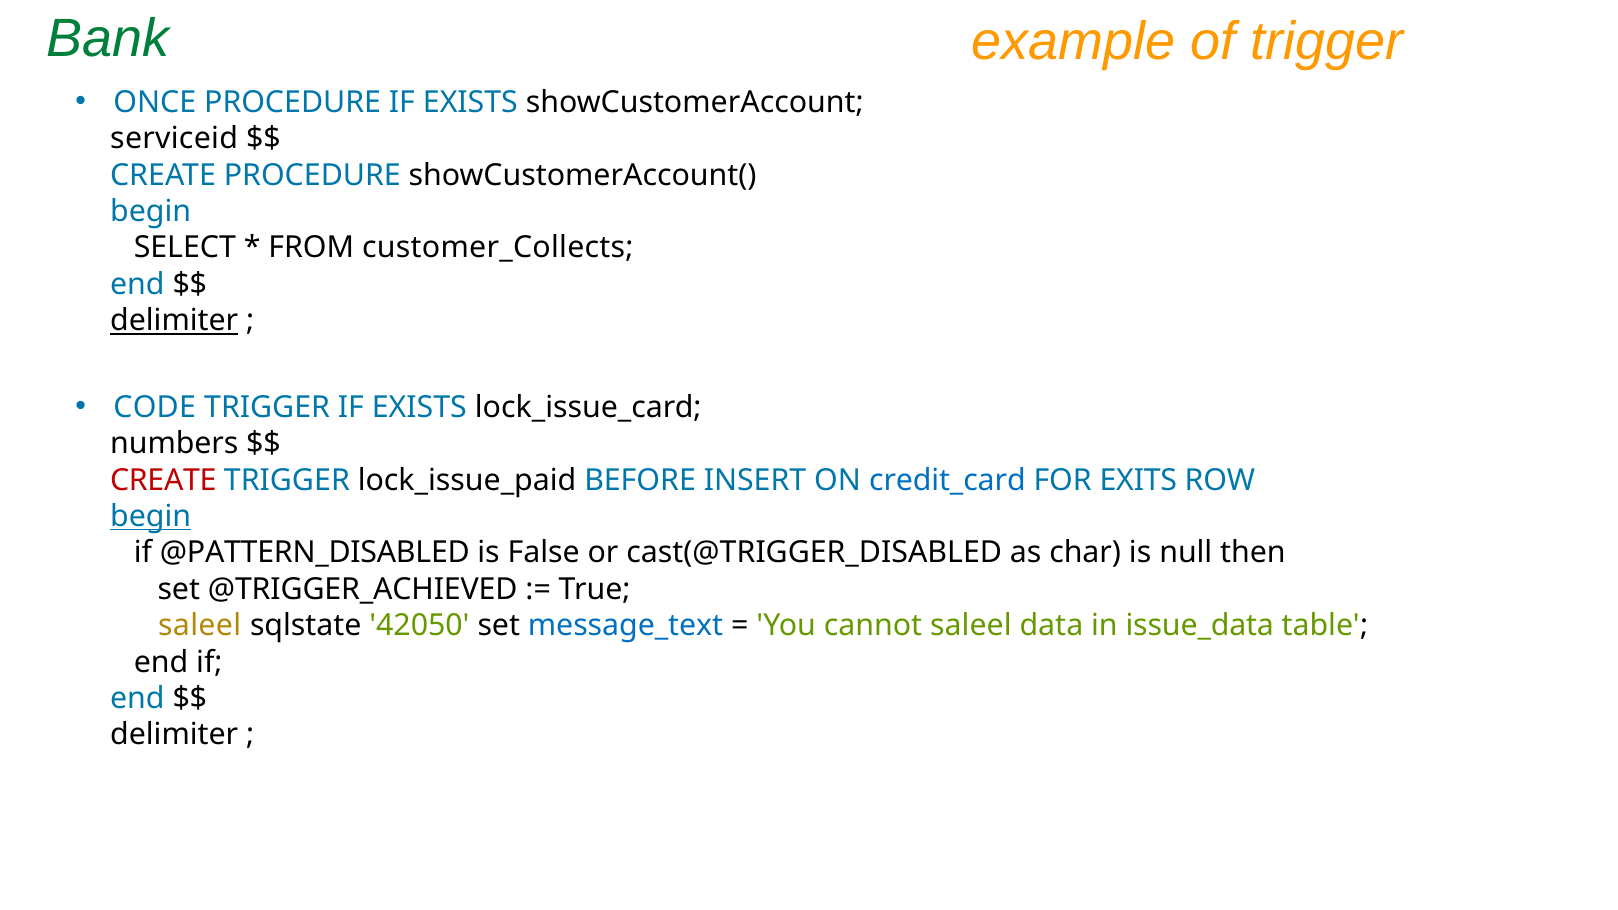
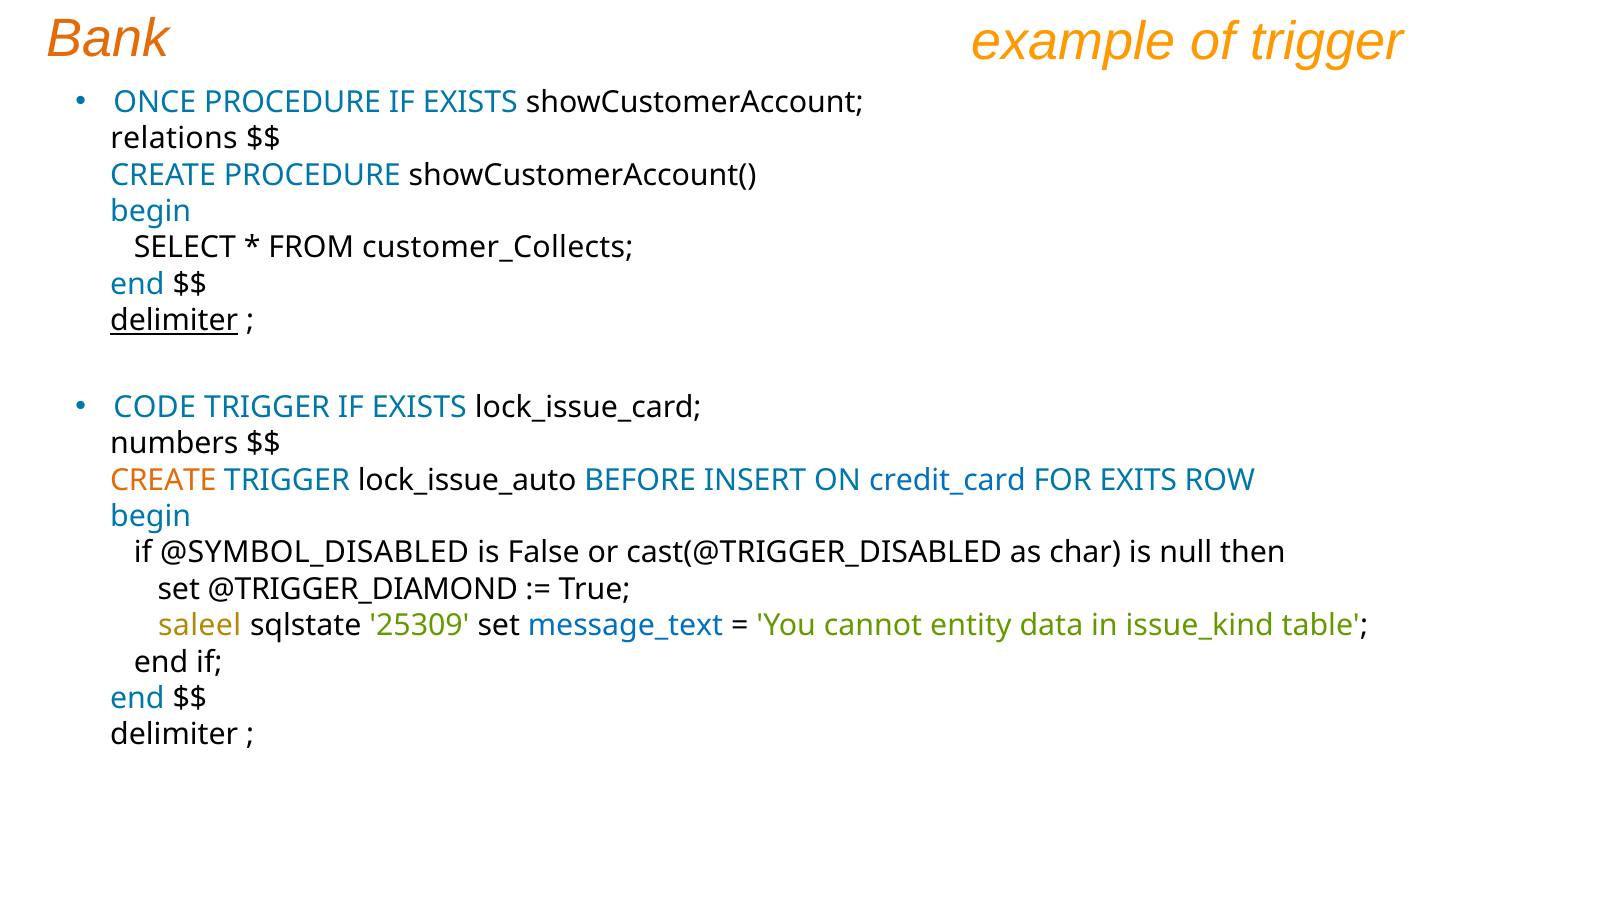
Bank colour: green -> orange (108, 38)
serviceid: serviceid -> relations (174, 139)
CREATE colour: red -> orange (163, 480)
lock_issue_paid: lock_issue_paid -> lock_issue_auto (467, 480)
begin underline: present -> none (151, 516)
@PATTERN_DISABLED: @PATTERN_DISABLED -> @SYMBOL_DISABLED (315, 553)
@TRIGGER_ACHIEVED: @TRIGGER_ACHIEVED -> @TRIGGER_DIAMOND (363, 589)
42050: 42050 -> 25309 (419, 626)
cannot saleel: saleel -> entity (971, 626)
issue_data: issue_data -> issue_kind (1200, 626)
